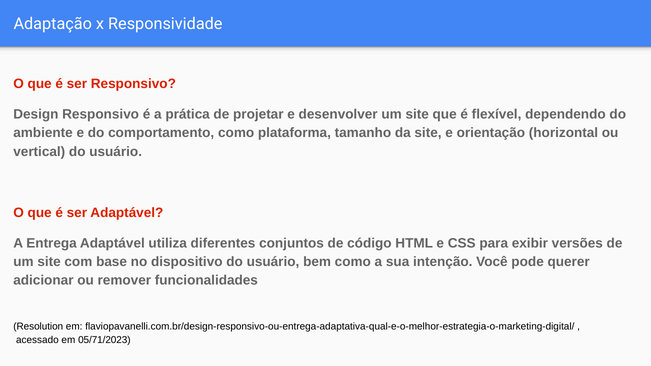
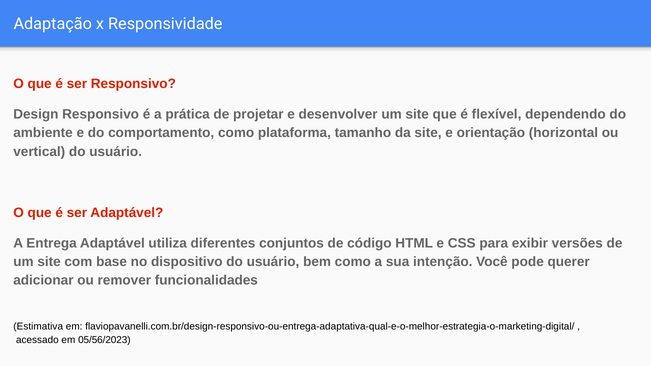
Resolution: Resolution -> Estimativa (38, 327)
05/71/2023: 05/71/2023 -> 05/56/2023 (104, 340)
